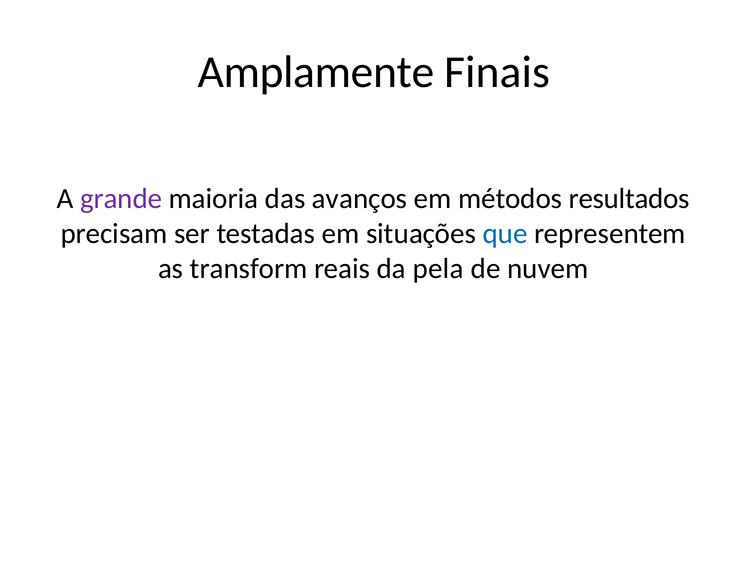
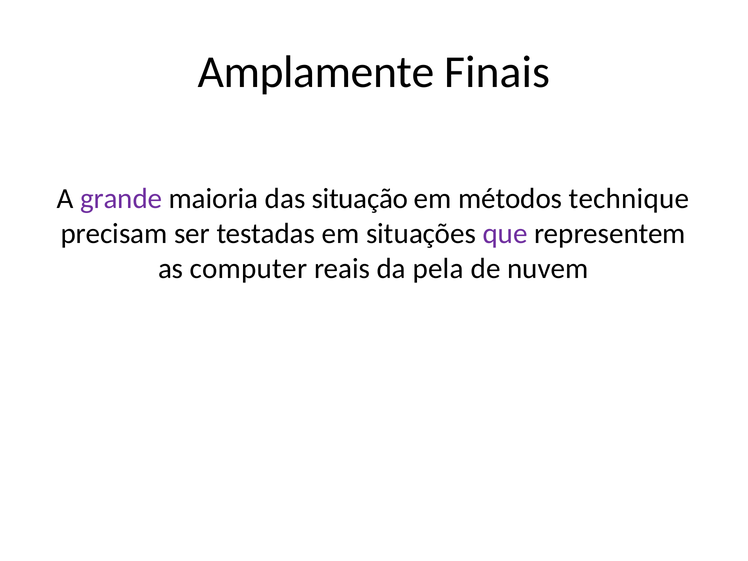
avanços: avanços -> situação (360, 199)
resultados: resultados -> technique (629, 199)
que colour: blue -> purple (505, 234)
transform: transform -> computer (249, 269)
